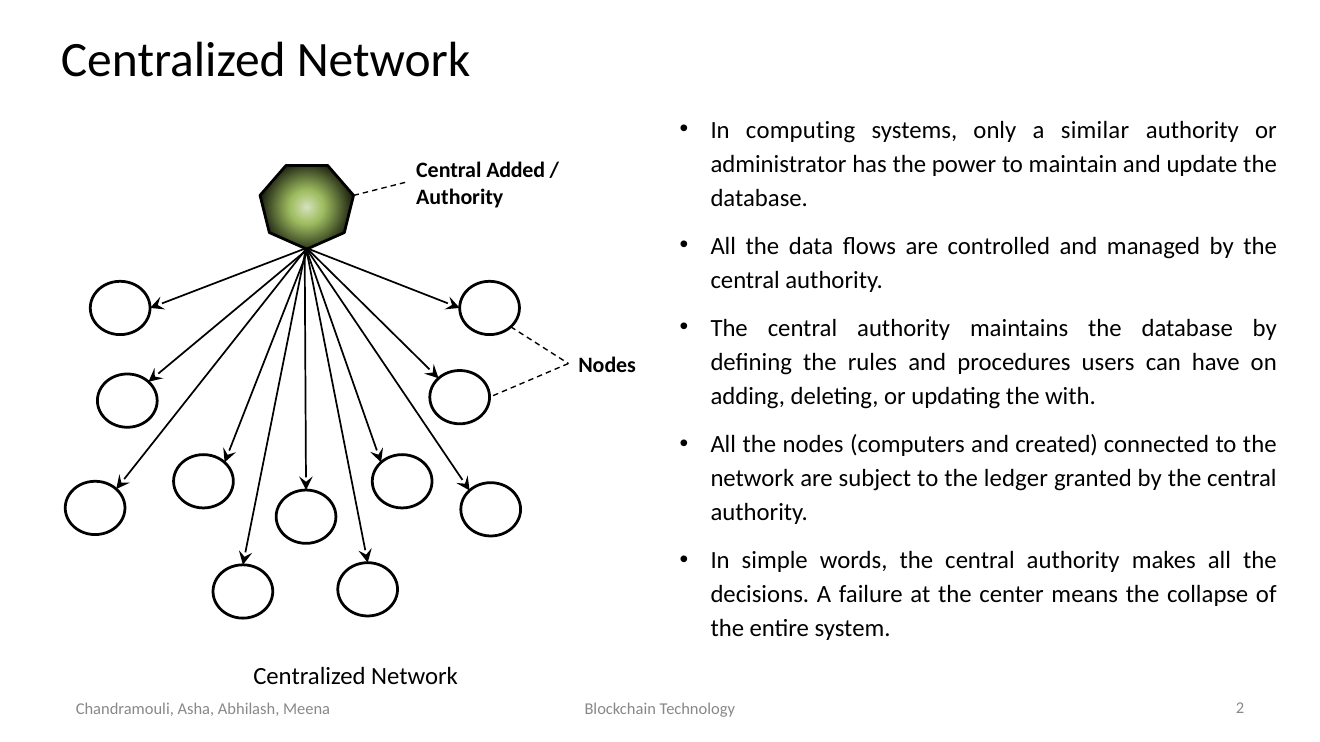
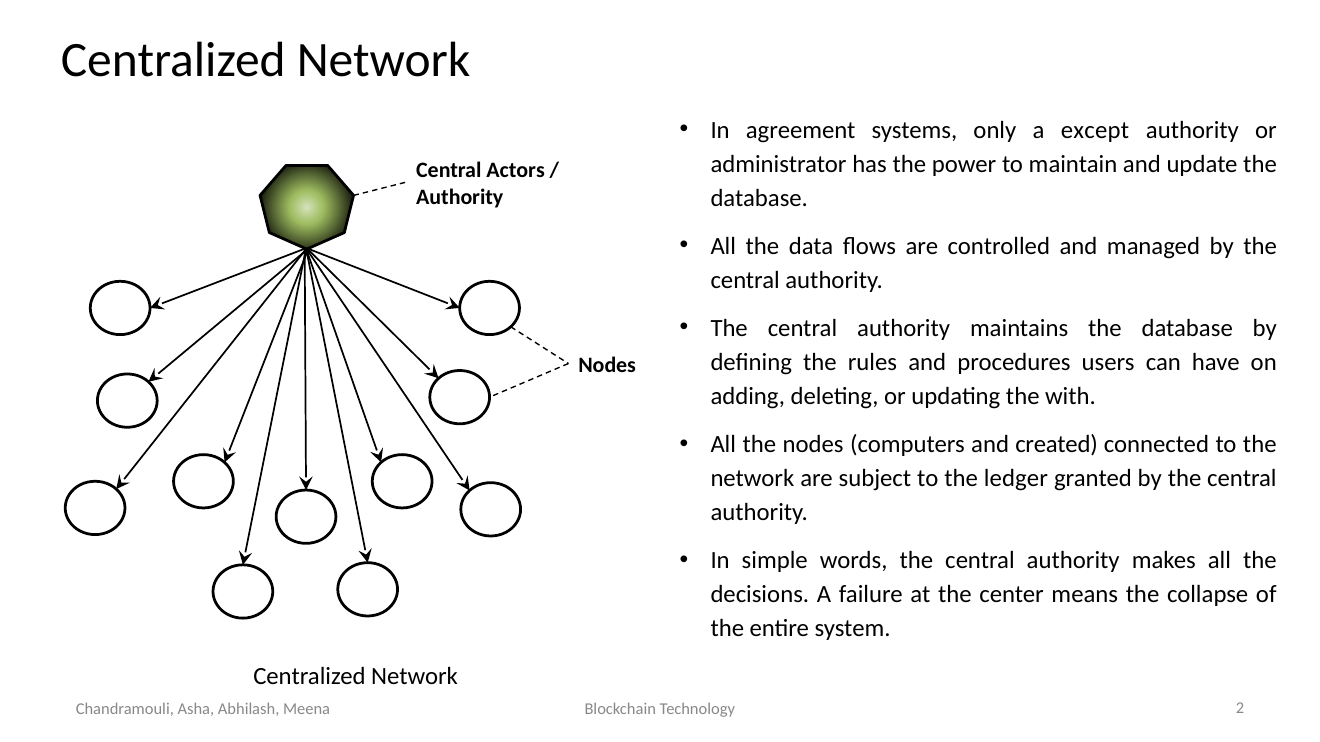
computing: computing -> agreement (801, 130)
similar: similar -> except (1095, 130)
Added: Added -> Actors (516, 171)
